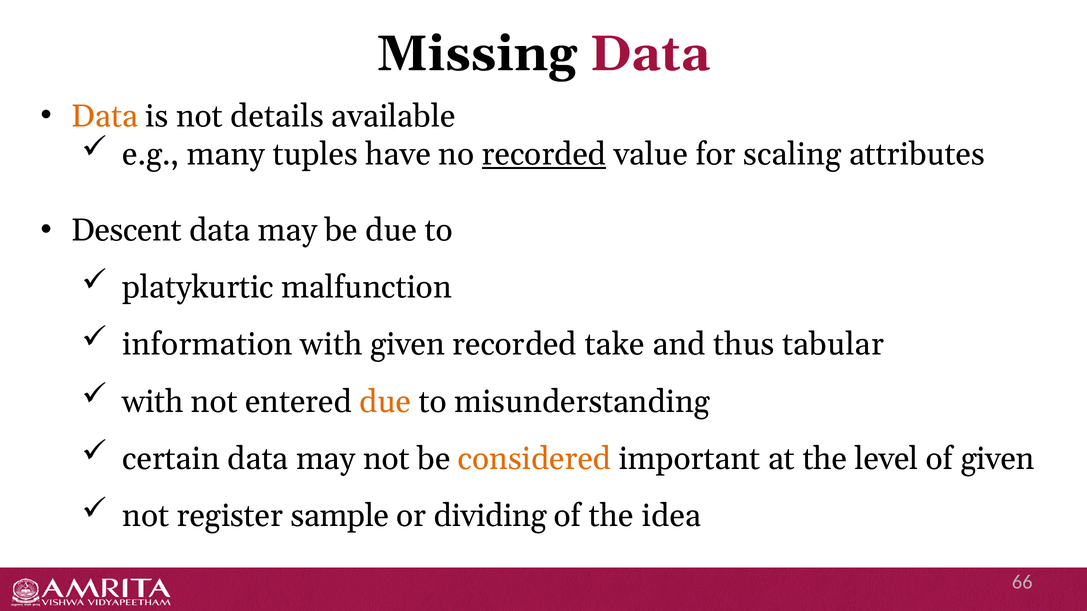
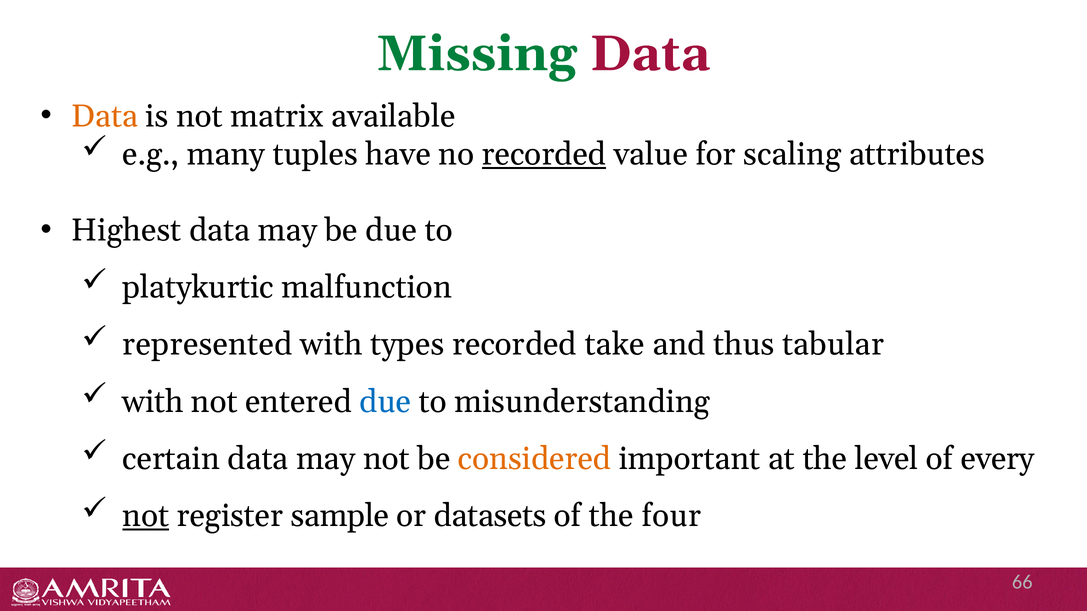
Missing colour: black -> green (477, 54)
details: details -> matrix (277, 116)
Descent: Descent -> Highest (126, 231)
information: information -> represented (207, 345)
with given: given -> types (407, 345)
due colour: orange -> blue (385, 402)
of given: given -> every (998, 459)
not underline: none -> present (146, 516)
dividing: dividing -> datasets (490, 516)
idea: idea -> four (672, 516)
